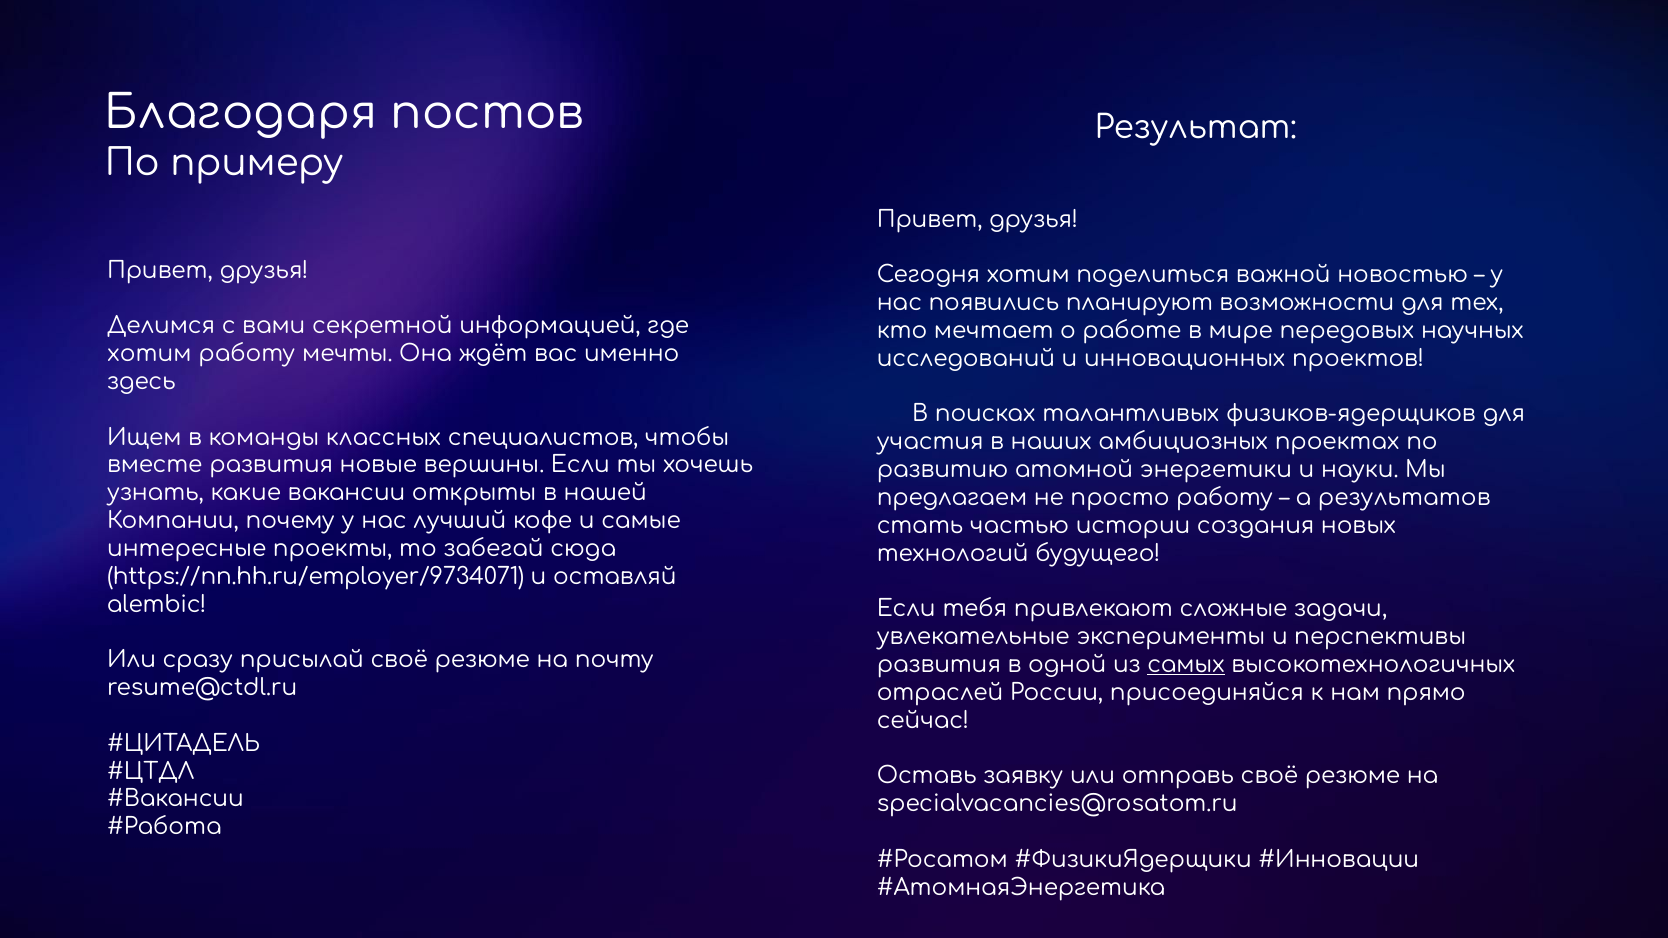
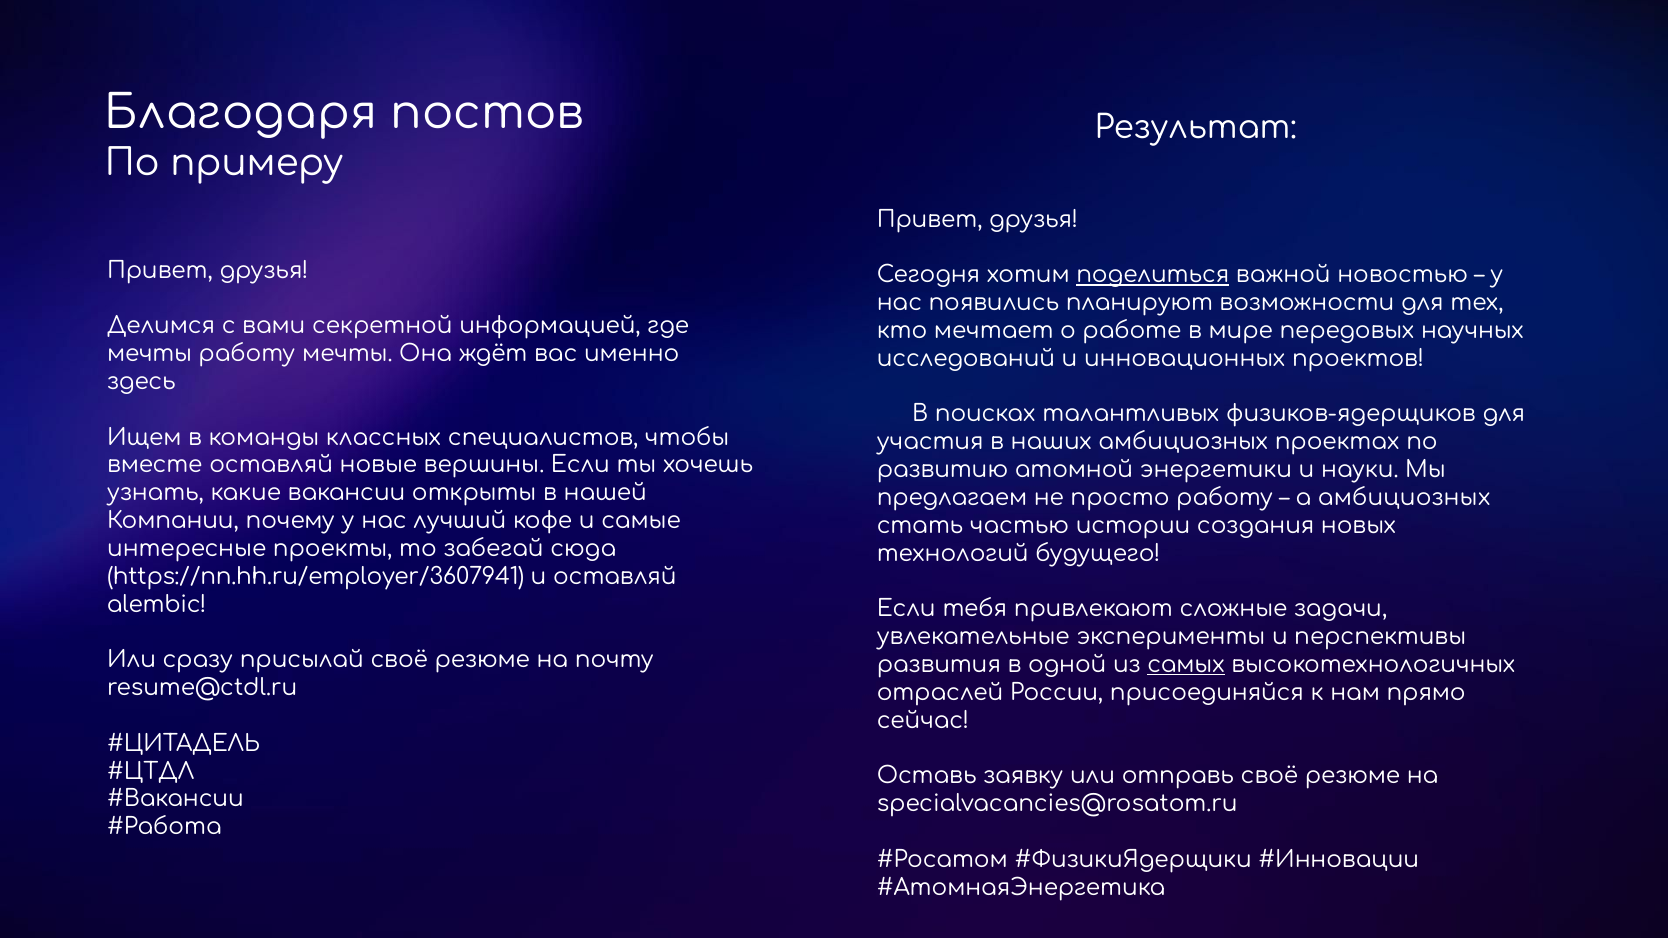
поделиться underline: none -> present (1153, 275)
хотим: хотим -> мечты (150, 354)
вместе развития: развития -> оставляй (271, 465)
а результатов: результатов -> амбициозных (1404, 498)
https://nn.hh.ru/employer/9734071: https://nn.hh.ru/employer/9734071 -> https://nn.hh.ru/employer/3607941 (316, 577)
